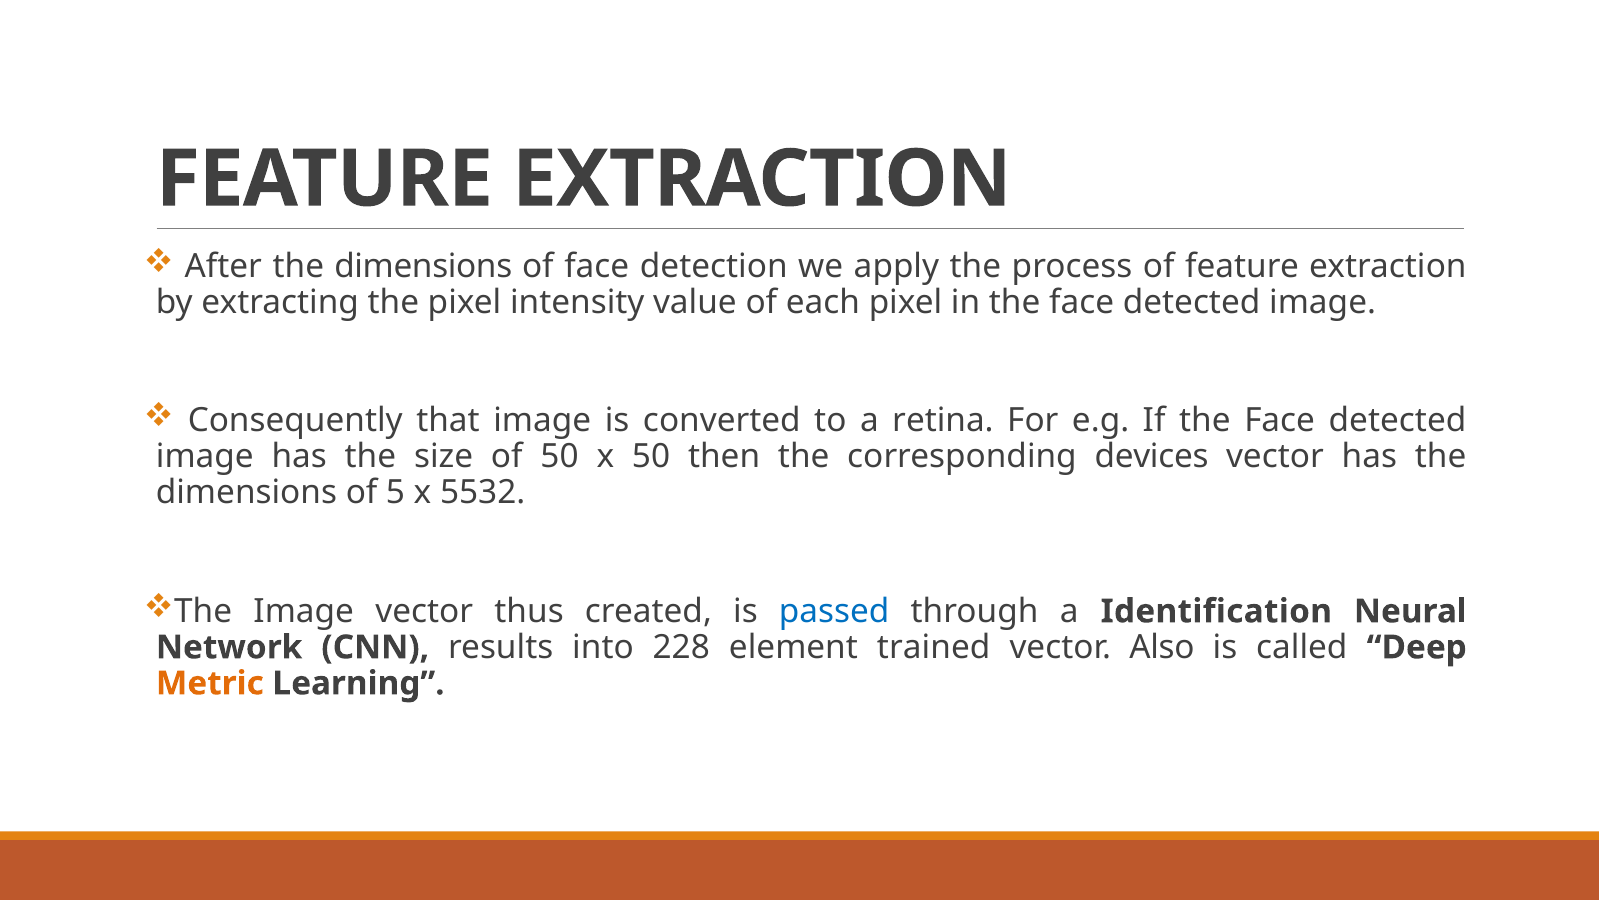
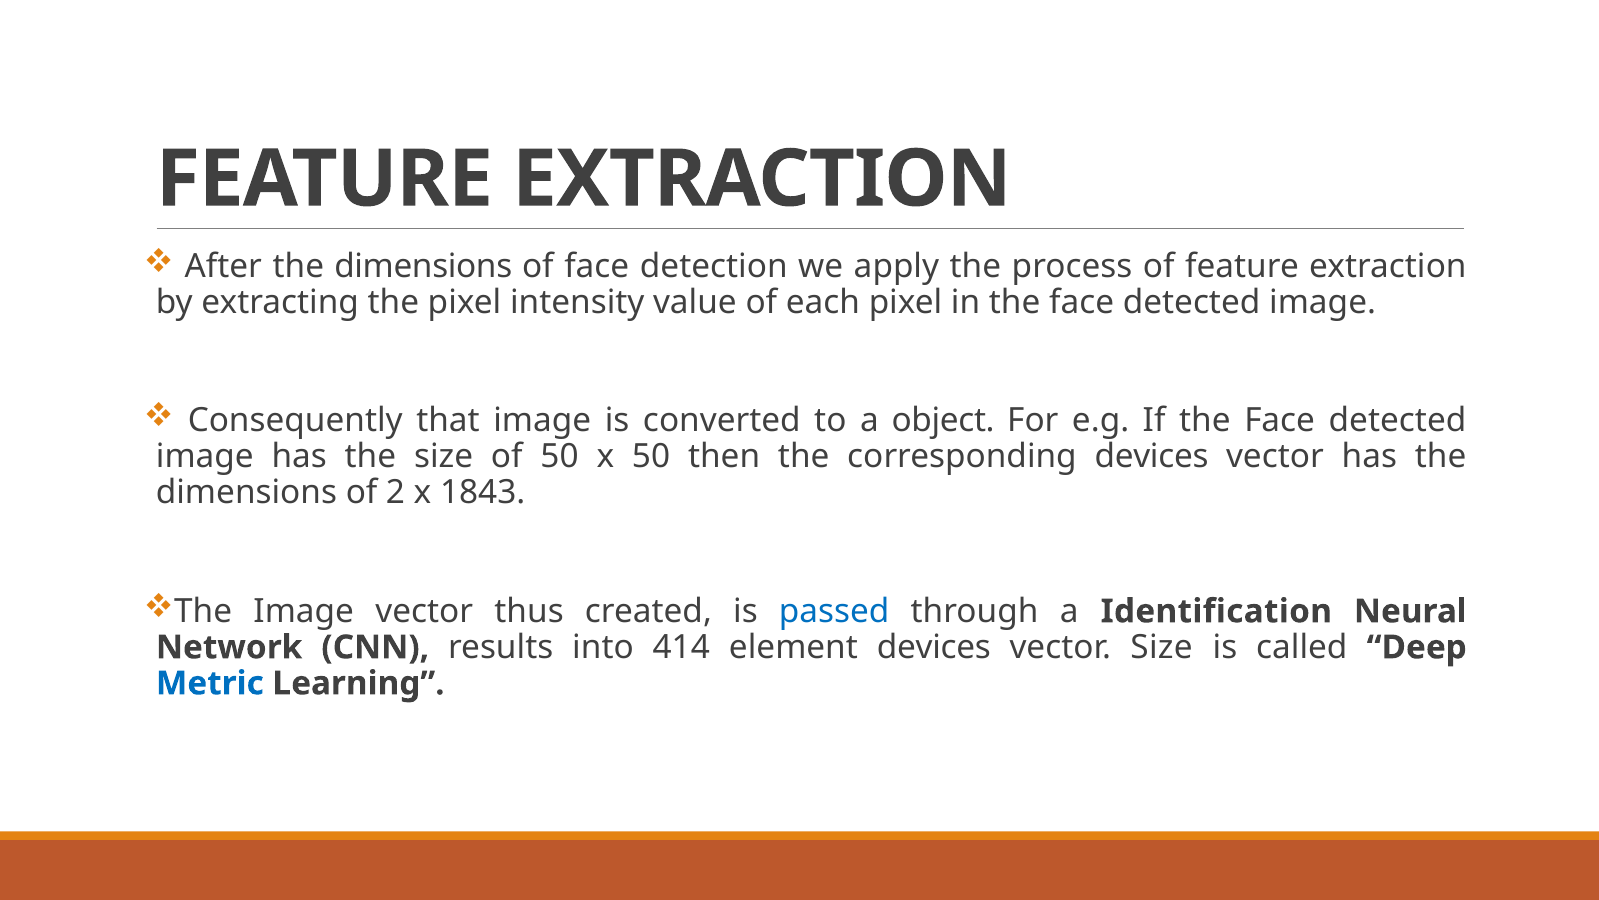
retina: retina -> object (943, 420)
5: 5 -> 2 (396, 492)
5532: 5532 -> 1843 (483, 492)
228: 228 -> 414 (681, 647)
element trained: trained -> devices (934, 647)
vector Also: Also -> Size (1162, 647)
Metric colour: orange -> blue (210, 683)
